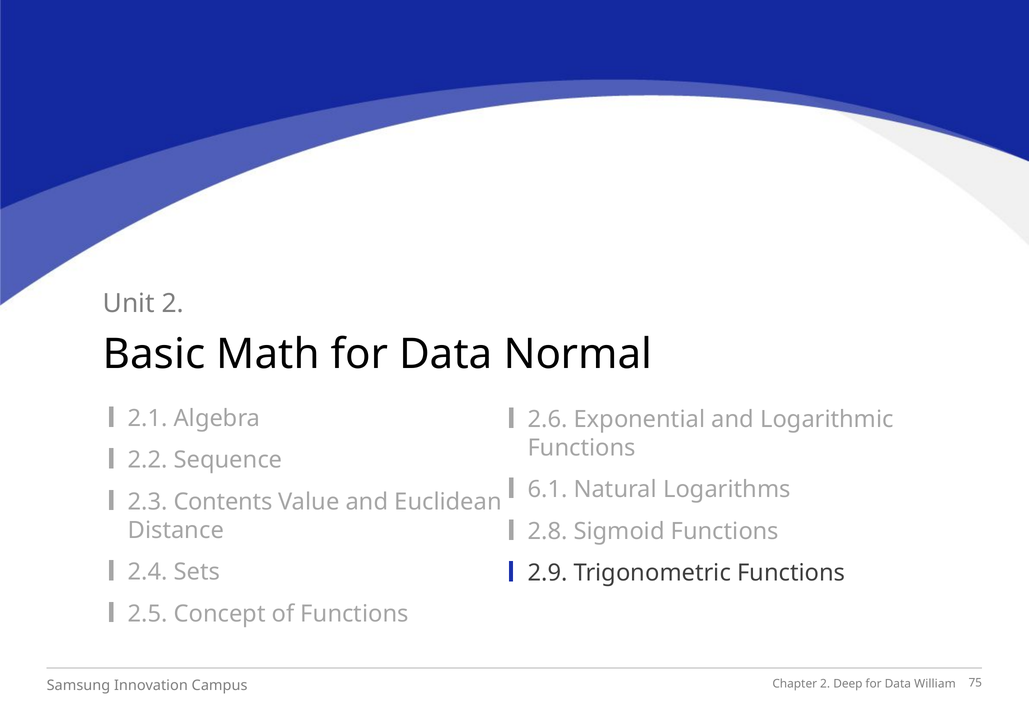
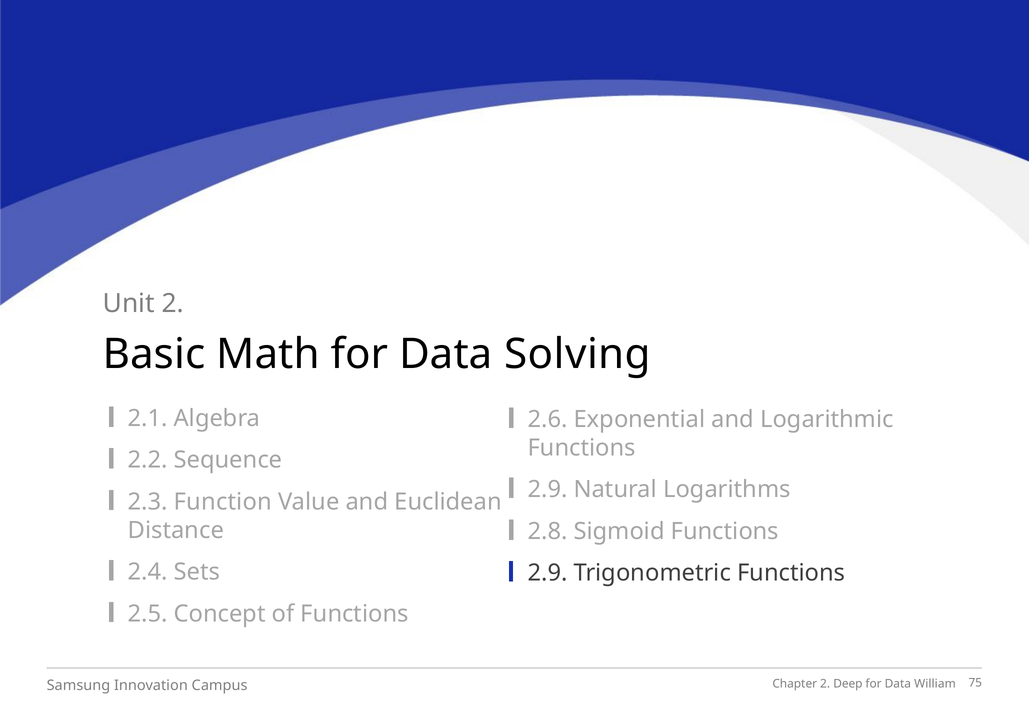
Normal: Normal -> Solving (578, 354)
6.1: 6.1 -> 2.9 (548, 489)
Contents: Contents -> Function (223, 501)
